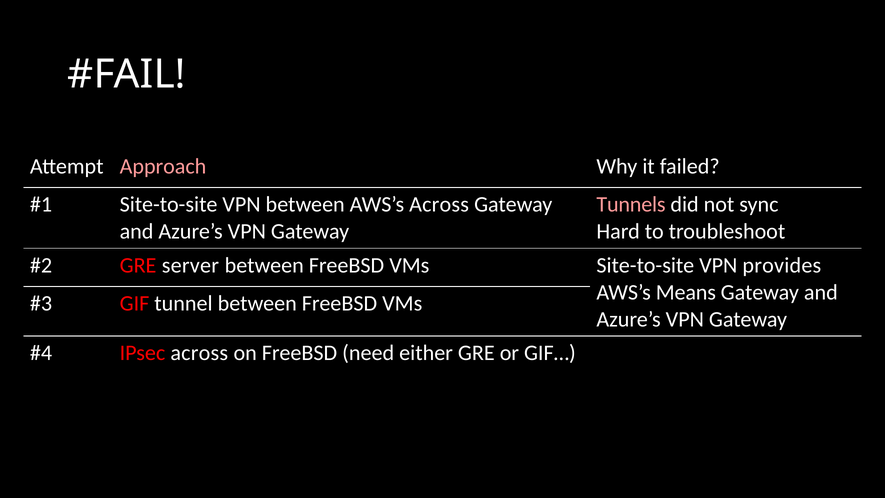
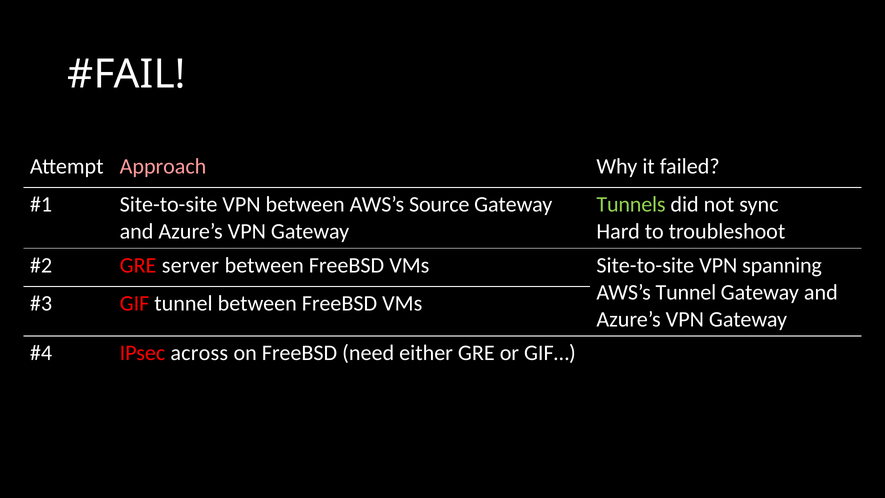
AWS’s Across: Across -> Source (439, 205)
Tunnels colour: pink -> light green (631, 205)
provides: provides -> spanning (782, 265)
AWS’s Means: Means -> Tunnel (686, 292)
